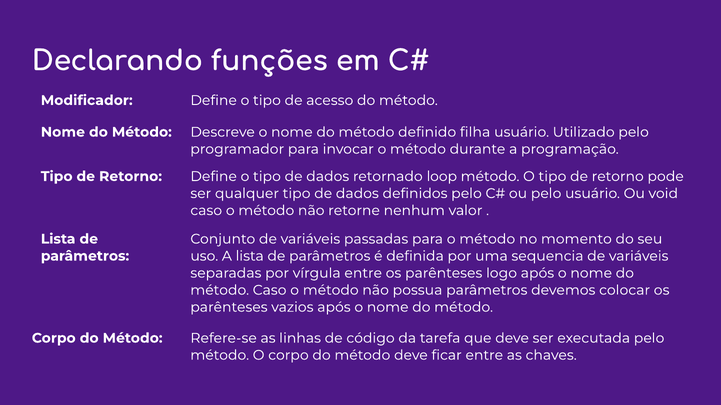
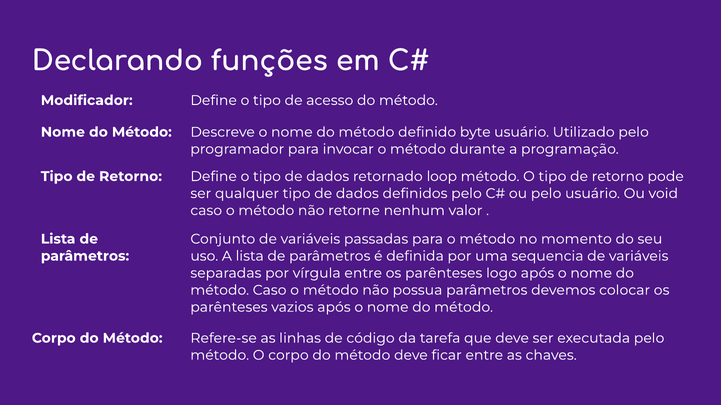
filha: filha -> byte (475, 132)
